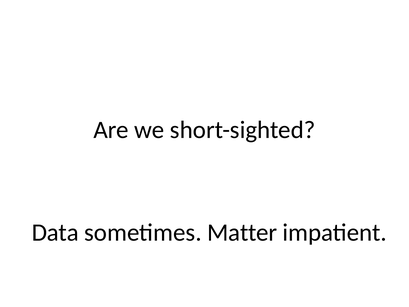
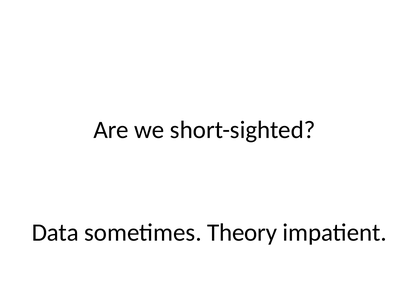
Matter: Matter -> Theory (242, 232)
